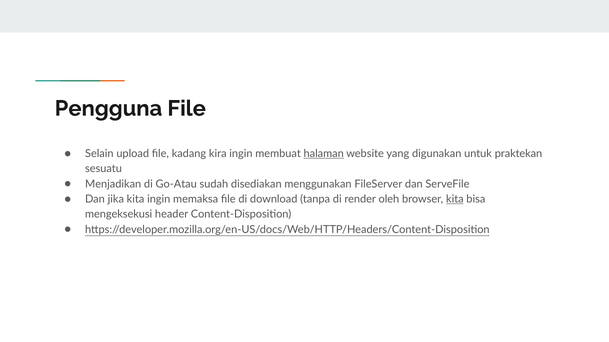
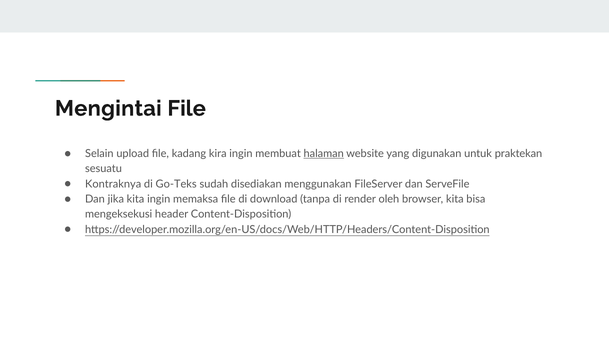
Pengguna: Pengguna -> Mengintai (108, 109)
Menjadikan: Menjadikan -> Kontraknya (113, 184)
Go-Atau: Go-Atau -> Go-Teks (176, 184)
kita underline: present -> none (455, 199)
